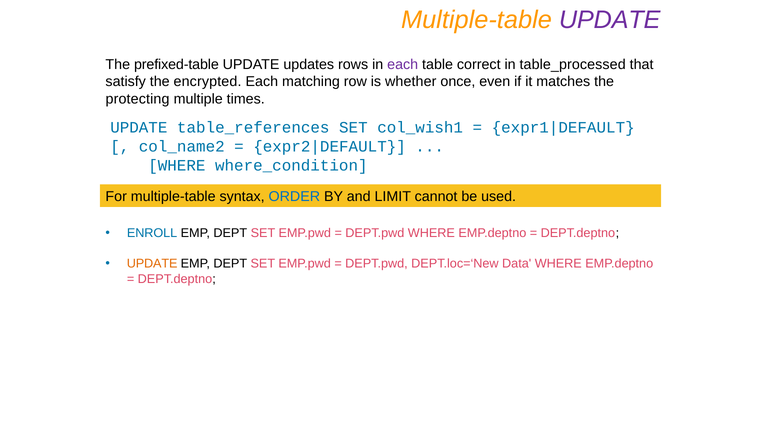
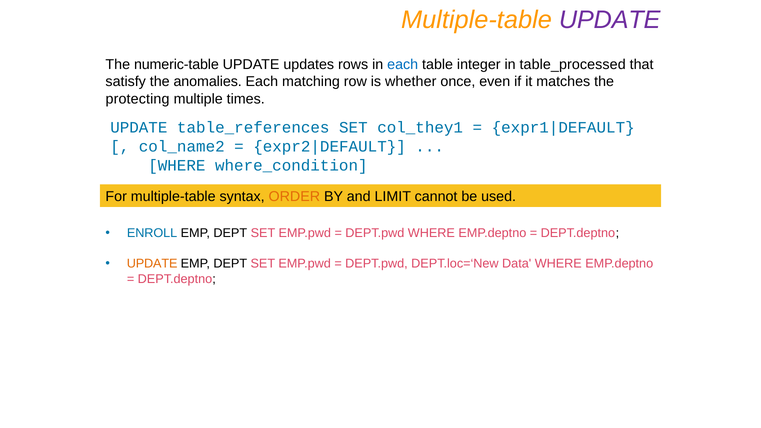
prefixed-table: prefixed-table -> numeric-table (176, 65)
each colour: purple -> blue (403, 65)
correct: correct -> integer (479, 65)
encrypted: encrypted -> anomalies (208, 82)
col_wish1: col_wish1 -> col_they1 (420, 128)
ORDER colour: blue -> orange (294, 197)
